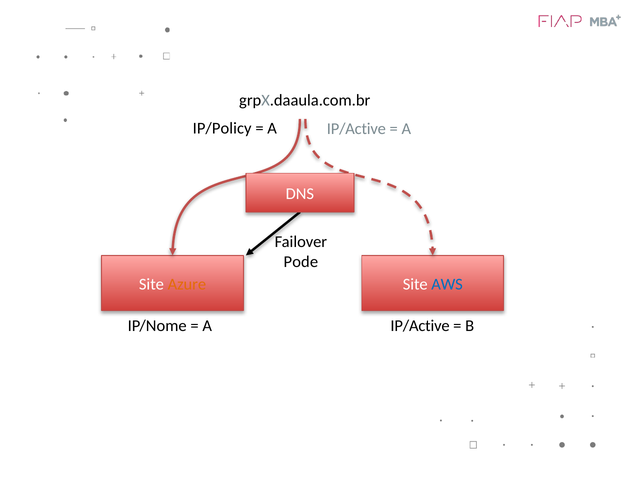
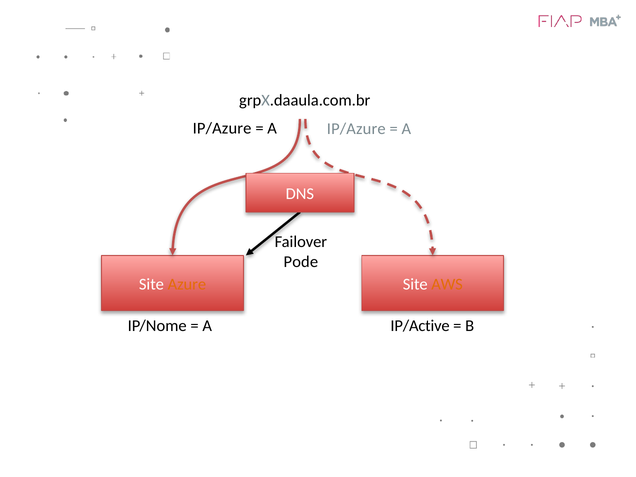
IP/Policy: IP/Policy -> IP/Azure (222, 128)
IP/Active: IP/Active -> IP/Azure (356, 129)
AWS colour: blue -> orange (447, 284)
